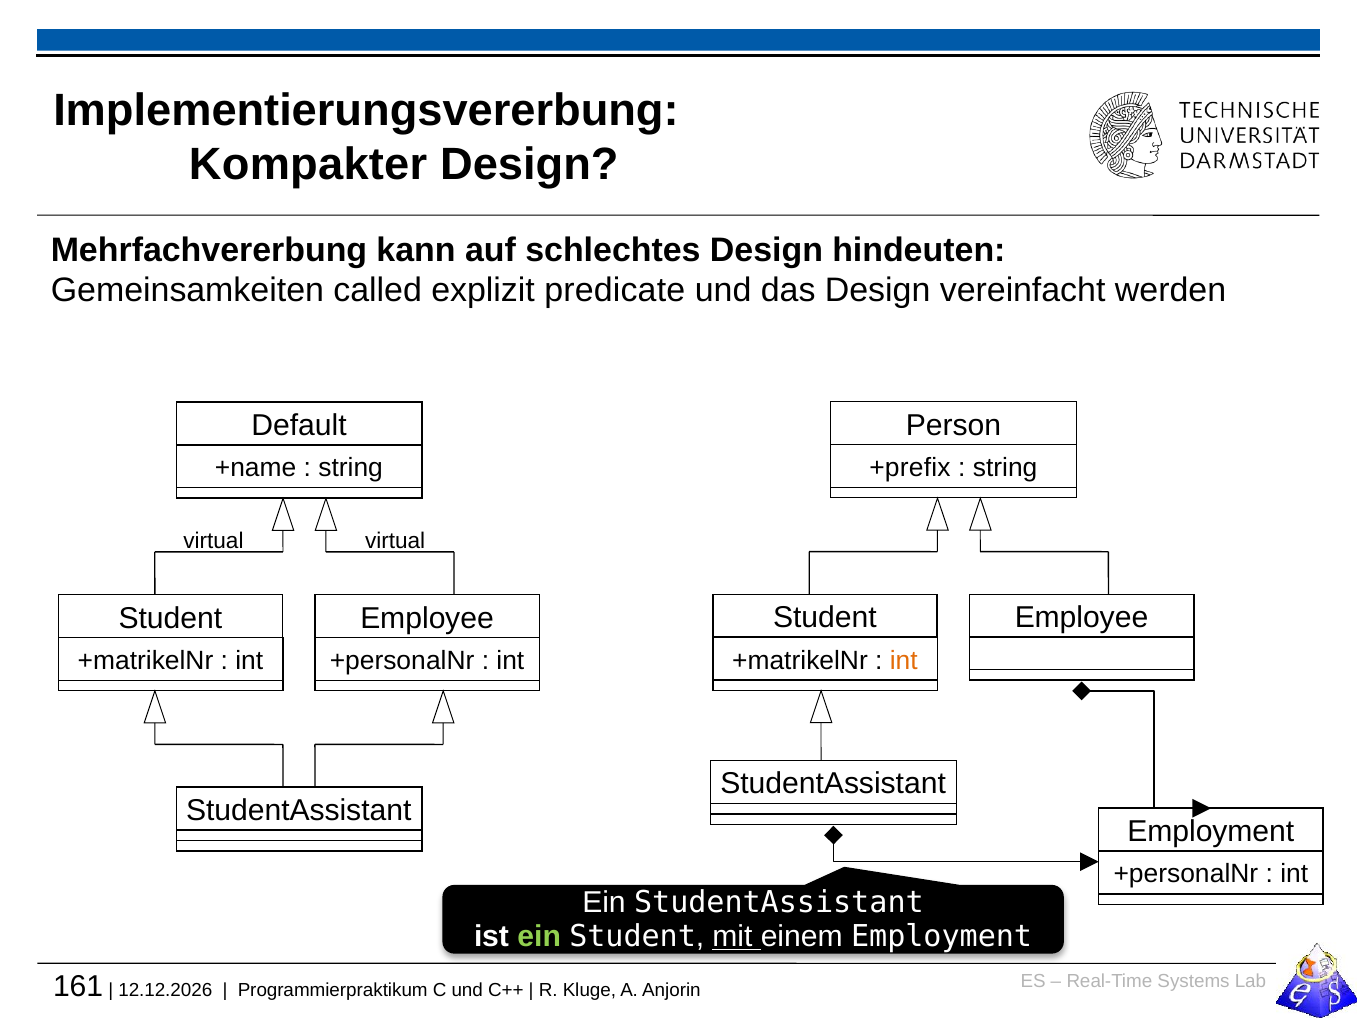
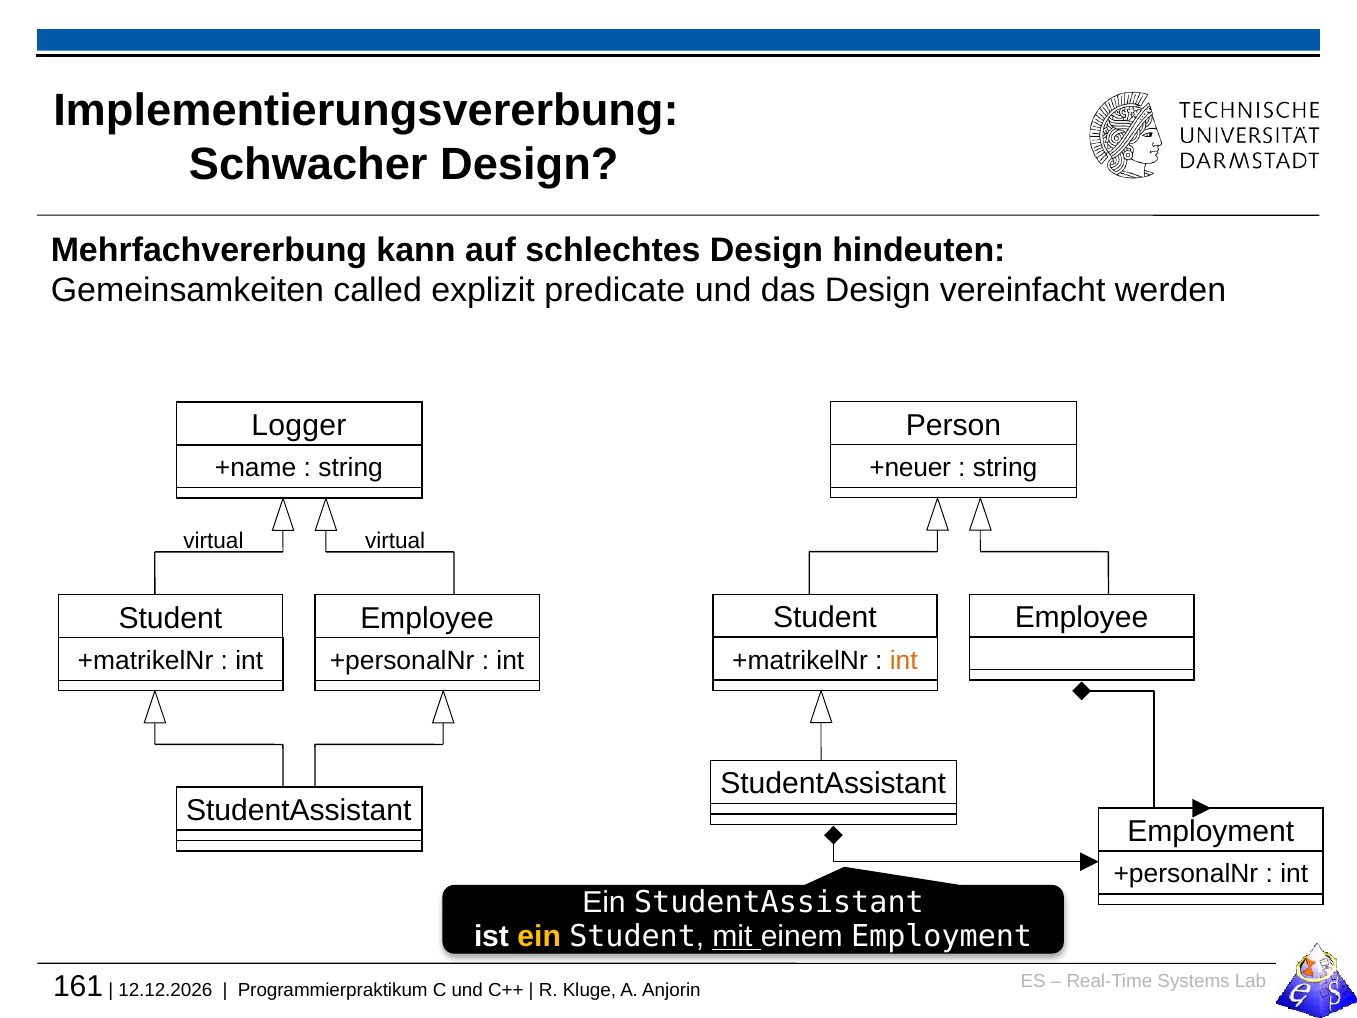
Kompakter: Kompakter -> Schwacher (308, 165)
Default: Default -> Logger (299, 425)
+prefix: +prefix -> +neuer (910, 468)
ein colour: light green -> yellow (539, 936)
